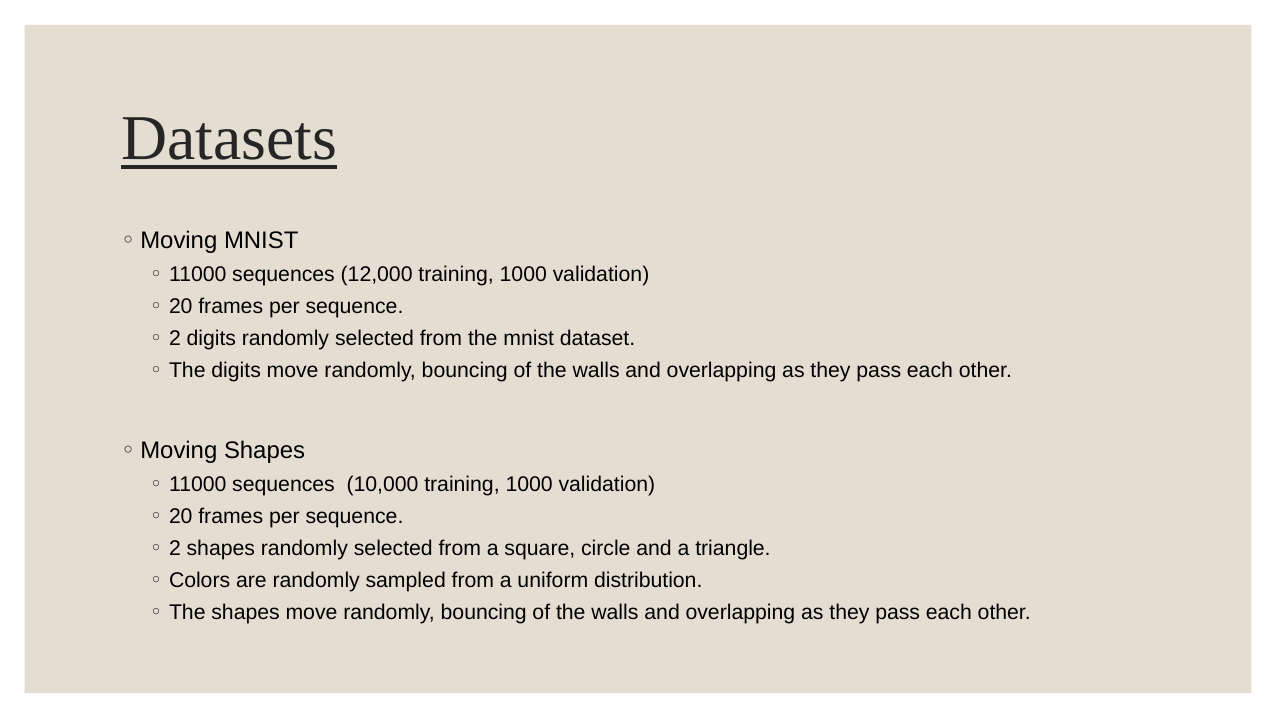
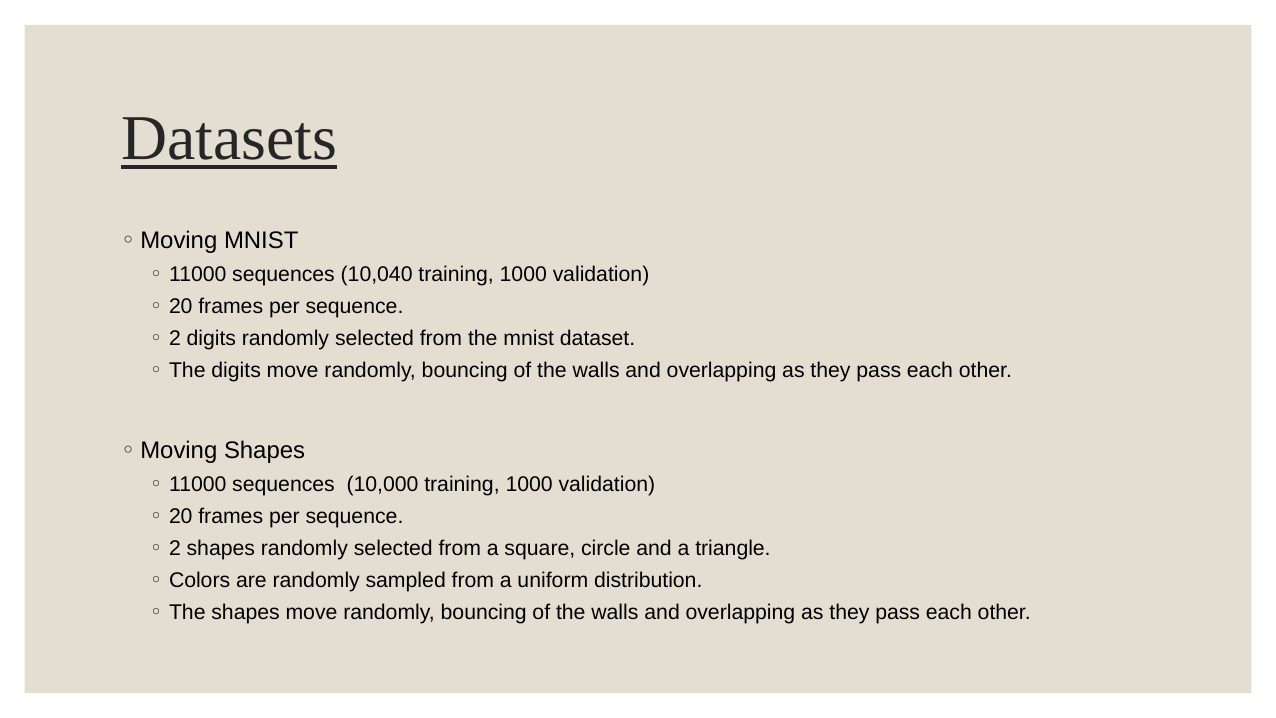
12,000: 12,000 -> 10,040 (377, 274)
